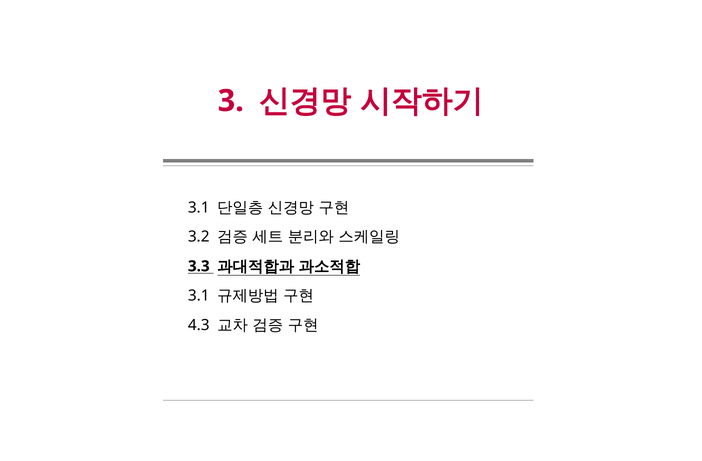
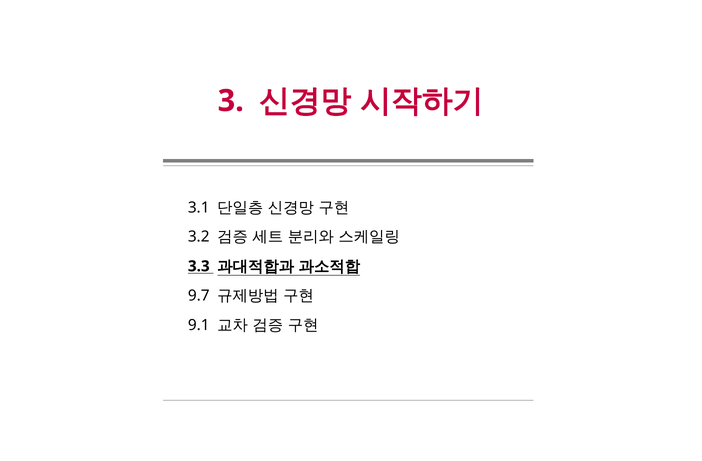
3.1: 3.1 -> 9.7 (199, 296)
4.3: 4.3 -> 9.1 (199, 325)
